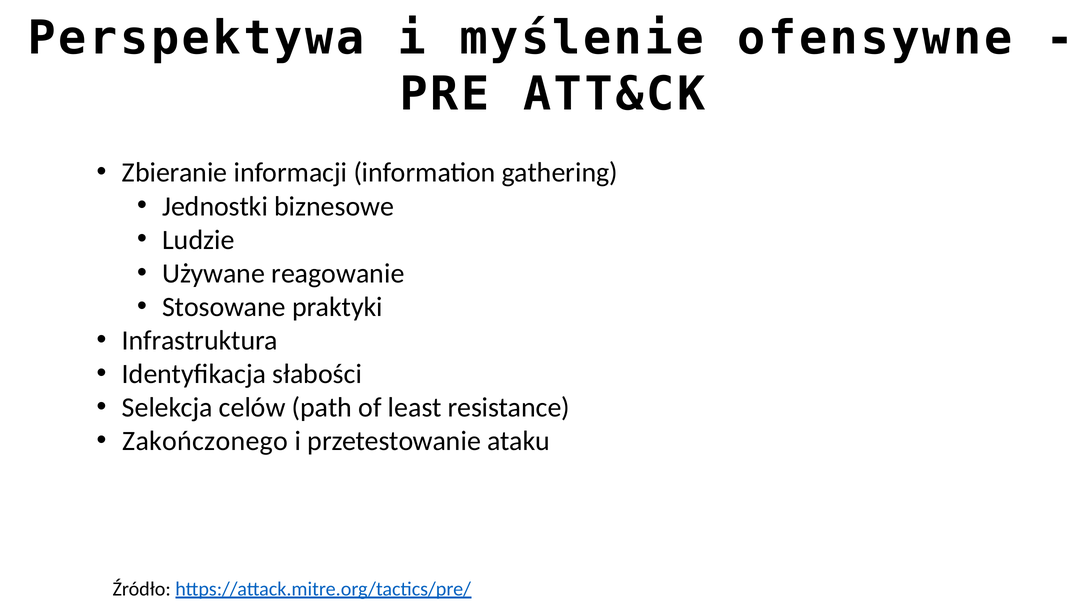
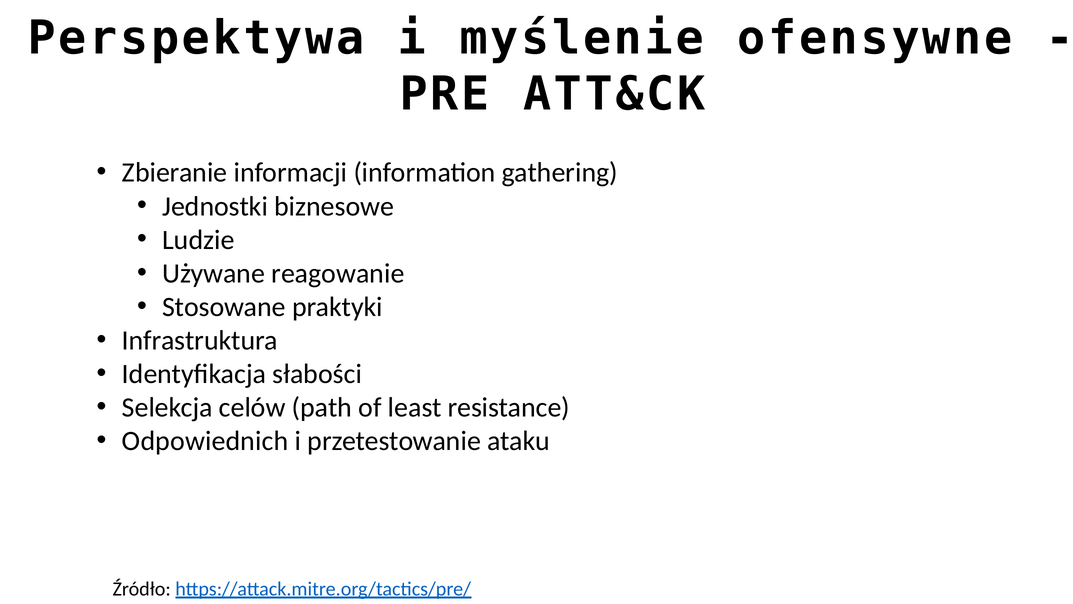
Zakończonego: Zakończonego -> Odpowiednich (205, 441)
